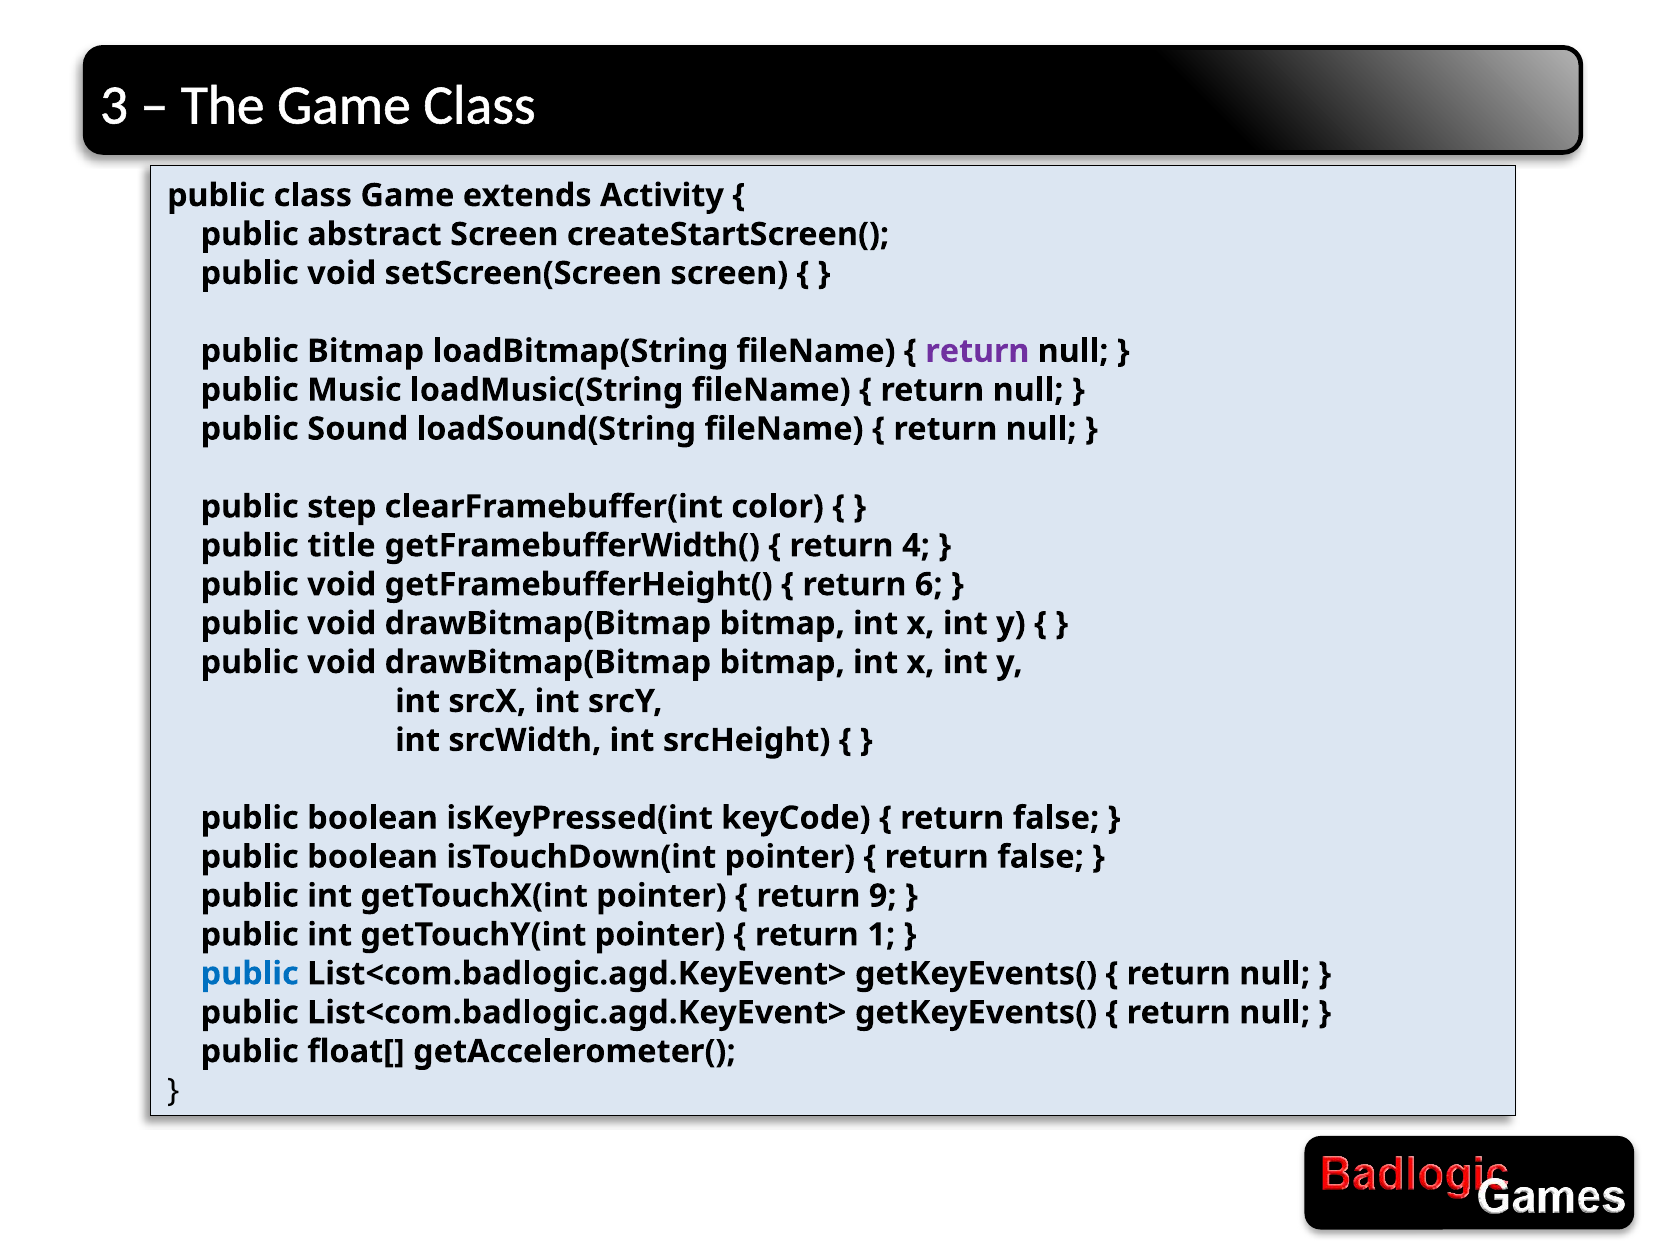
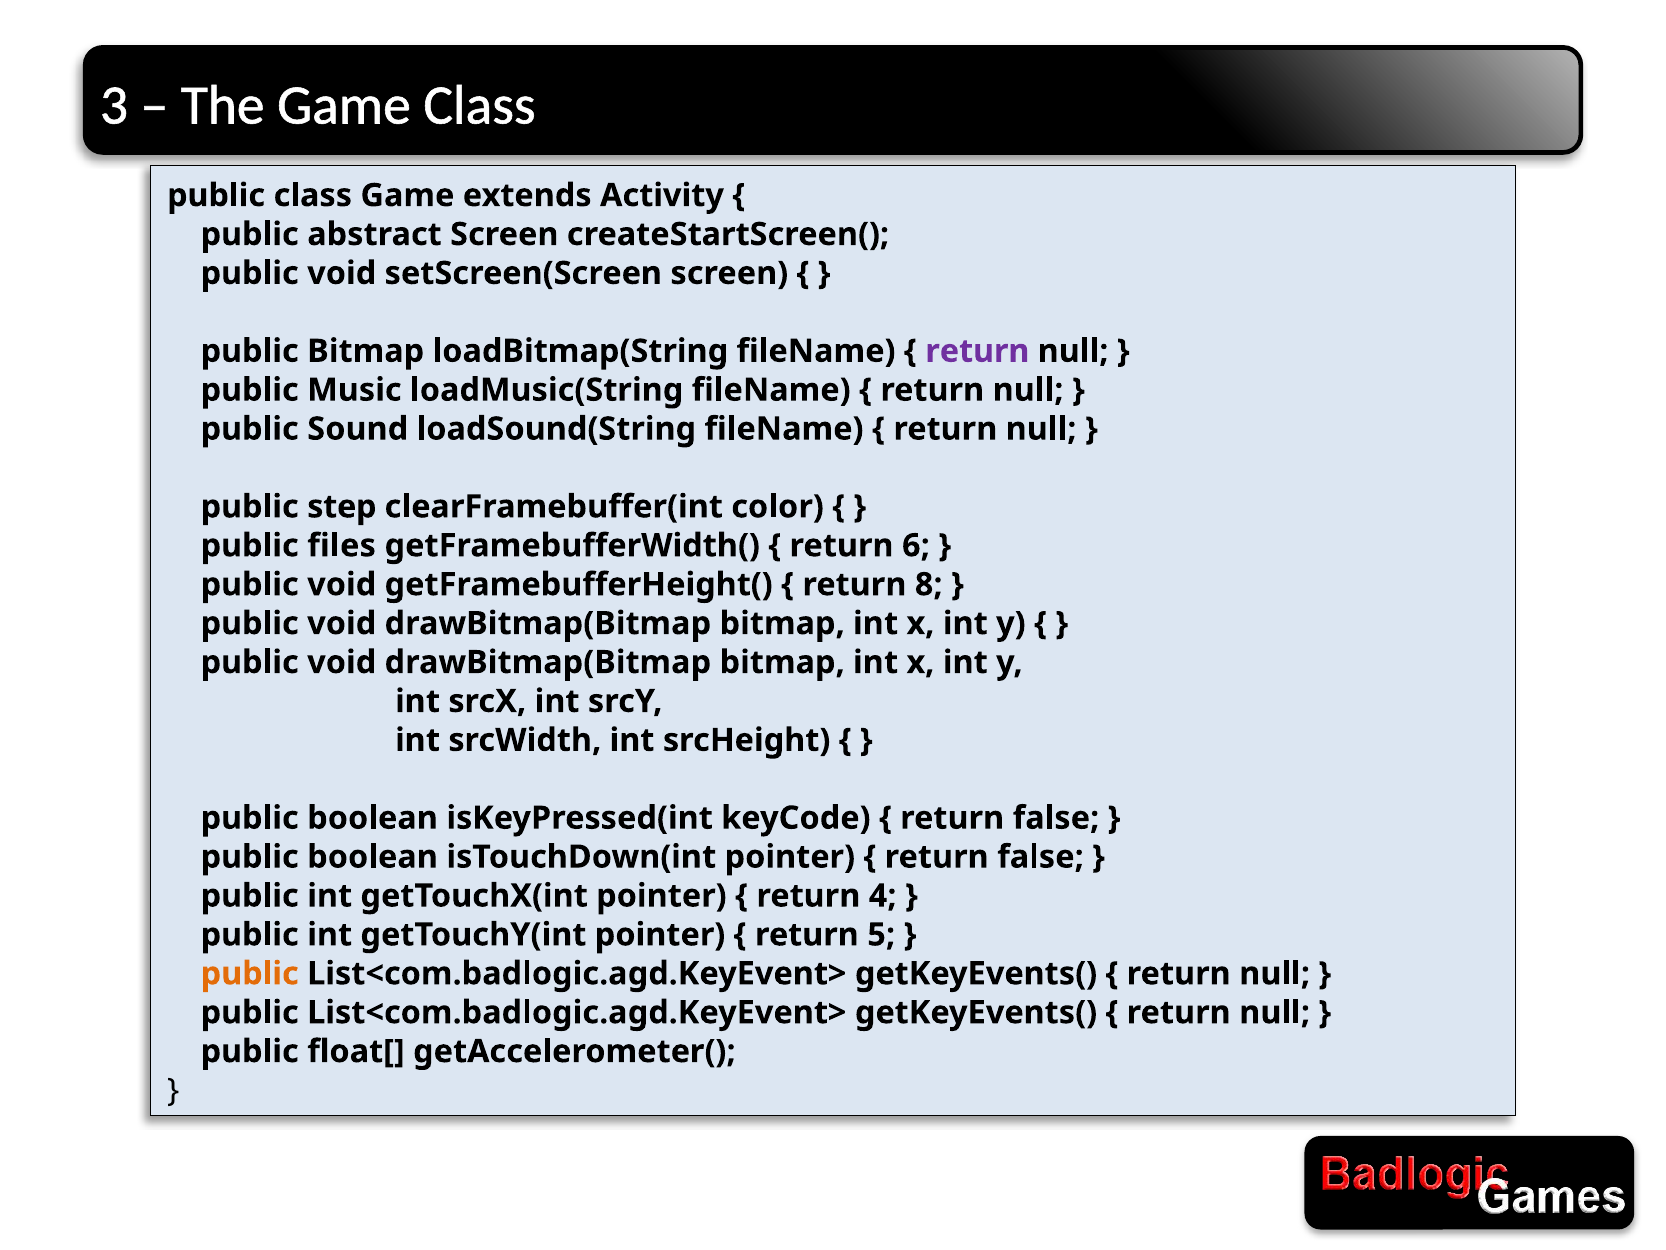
title: title -> files (342, 545)
4: 4 -> 6 (916, 545)
6: 6 -> 8 (929, 584)
9: 9 -> 4 (883, 896)
1: 1 -> 5 (881, 934)
public colour: blue -> orange (250, 973)
